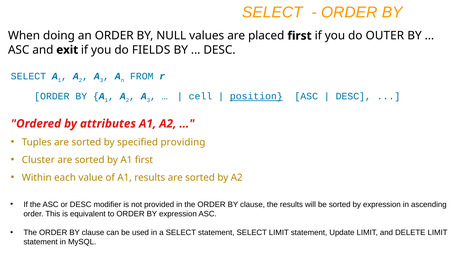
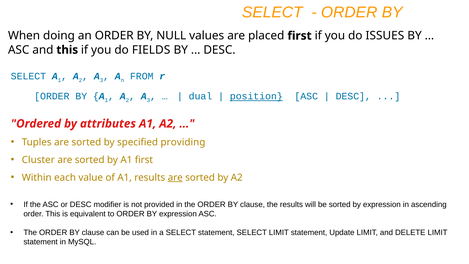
OUTER: OUTER -> ISSUES (385, 36)
and exit: exit -> this (67, 50)
cell: cell -> dual (200, 96)
are underline: none -> present (175, 177)
